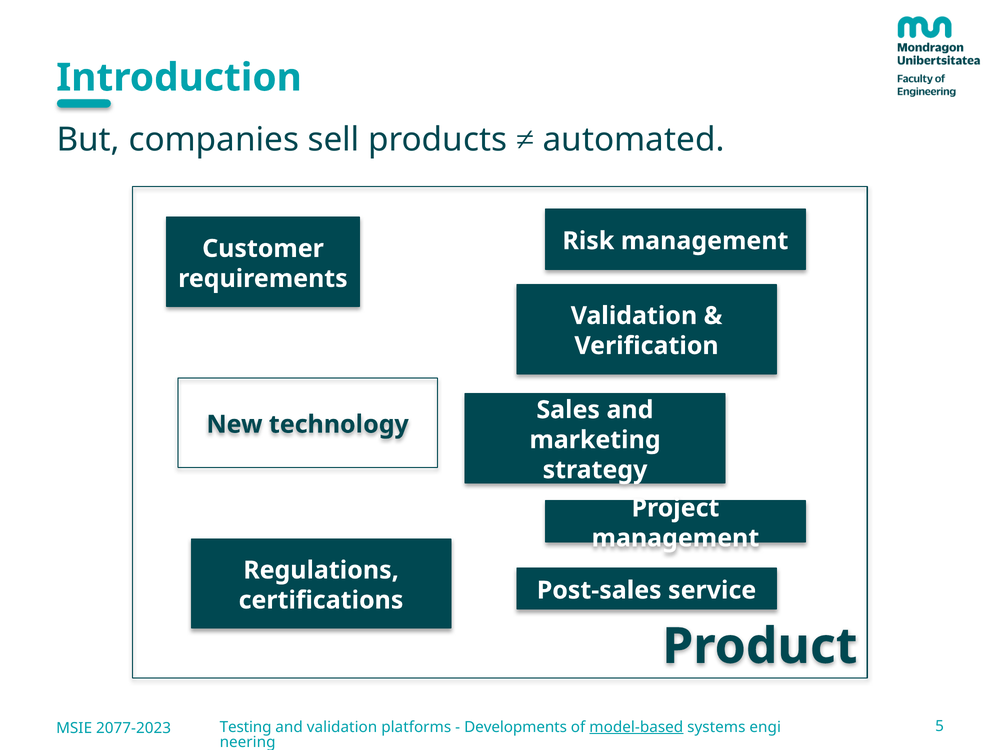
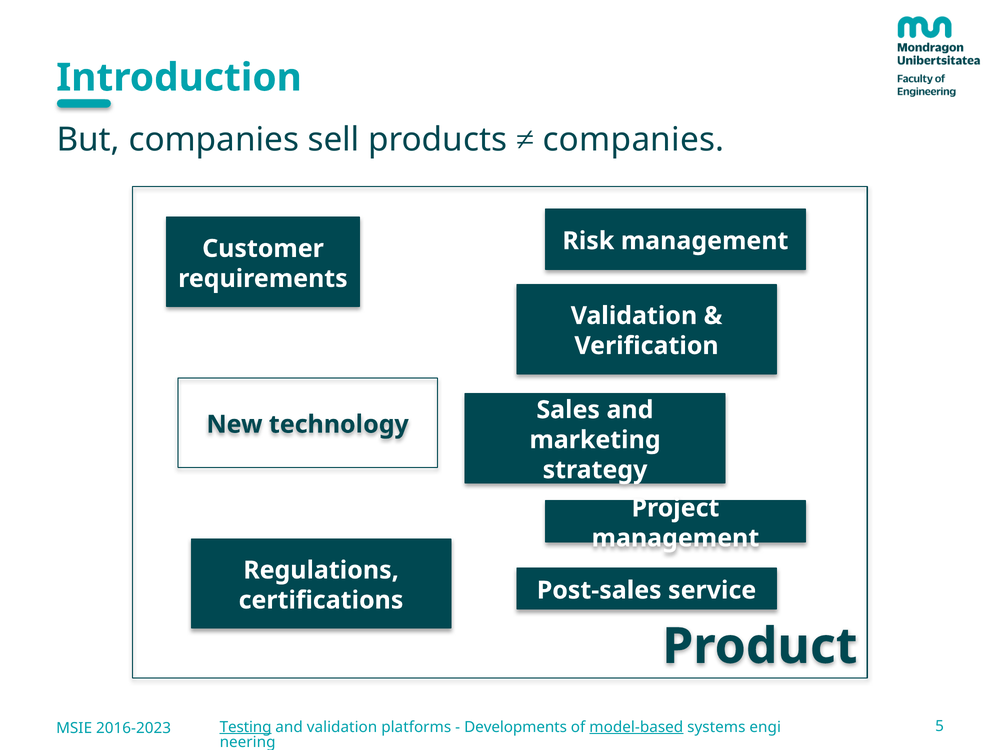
automated: automated -> companies (634, 140)
Testing underline: none -> present (246, 727)
2077-2023: 2077-2023 -> 2016-2023 (134, 728)
